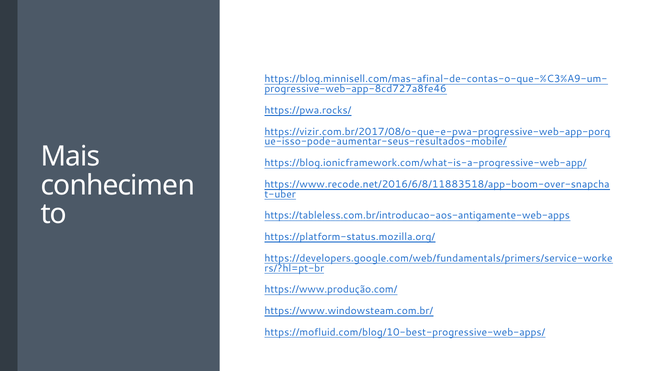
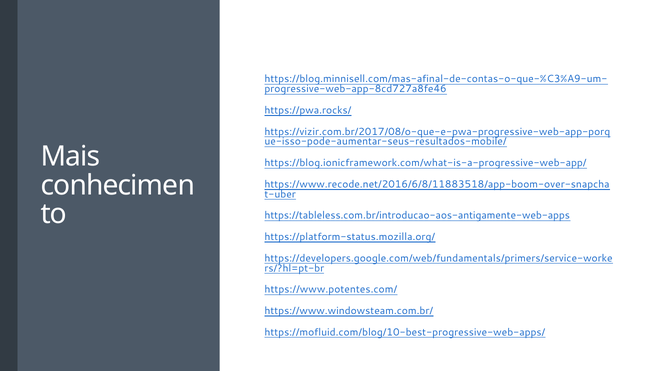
https://www.produção.com/: https://www.produção.com/ -> https://www.potentes.com/ (331, 290)
